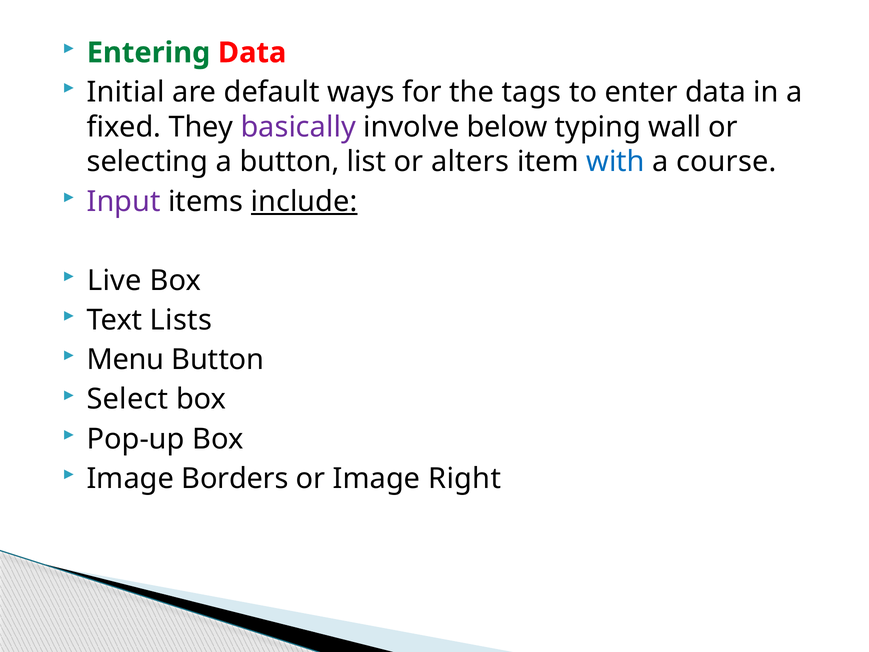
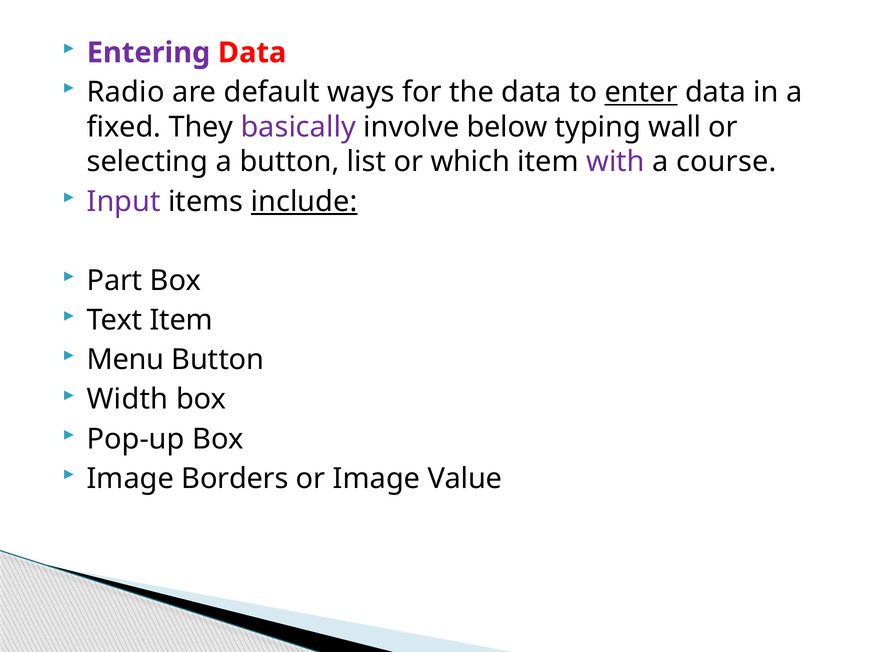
Entering colour: green -> purple (149, 53)
Initial: Initial -> Radio (126, 92)
the tags: tags -> data (532, 92)
enter underline: none -> present (641, 92)
alters: alters -> which (470, 162)
with colour: blue -> purple (616, 162)
Live: Live -> Part (115, 281)
Text Lists: Lists -> Item (181, 320)
Select: Select -> Width (128, 399)
Right: Right -> Value (465, 478)
